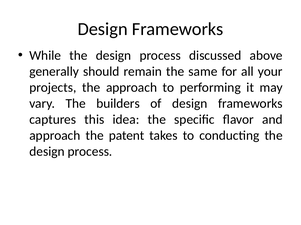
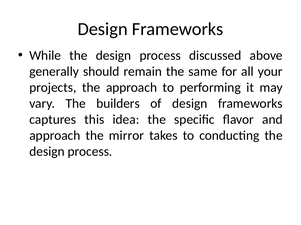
patent: patent -> mirror (126, 136)
